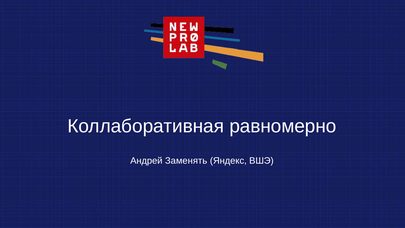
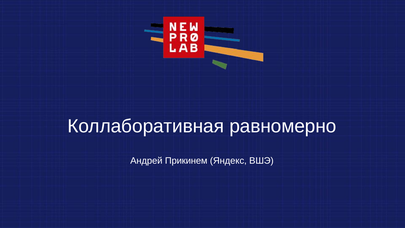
Заменять: Заменять -> Прикинем (186, 161)
